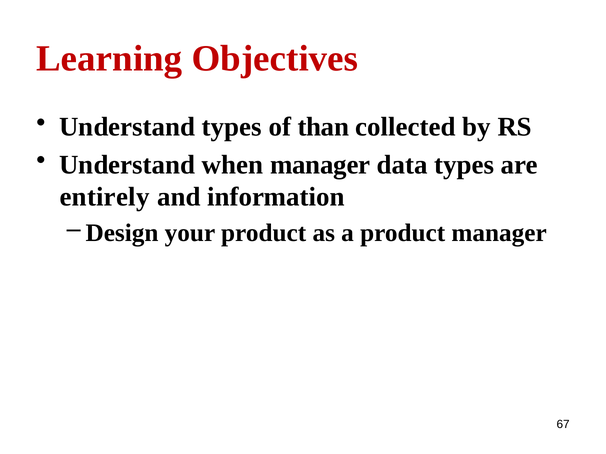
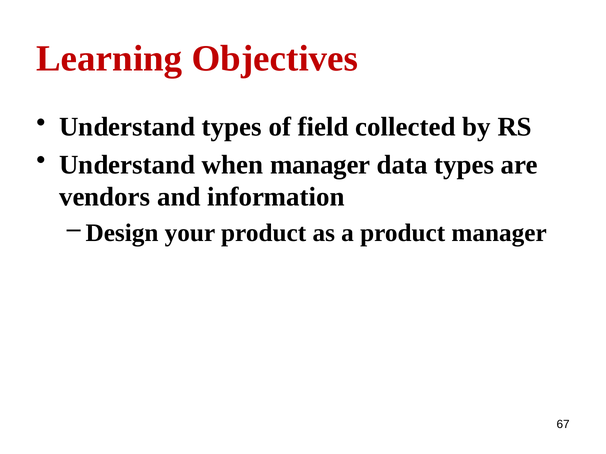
than: than -> field (323, 127)
entirely: entirely -> vendors (105, 197)
